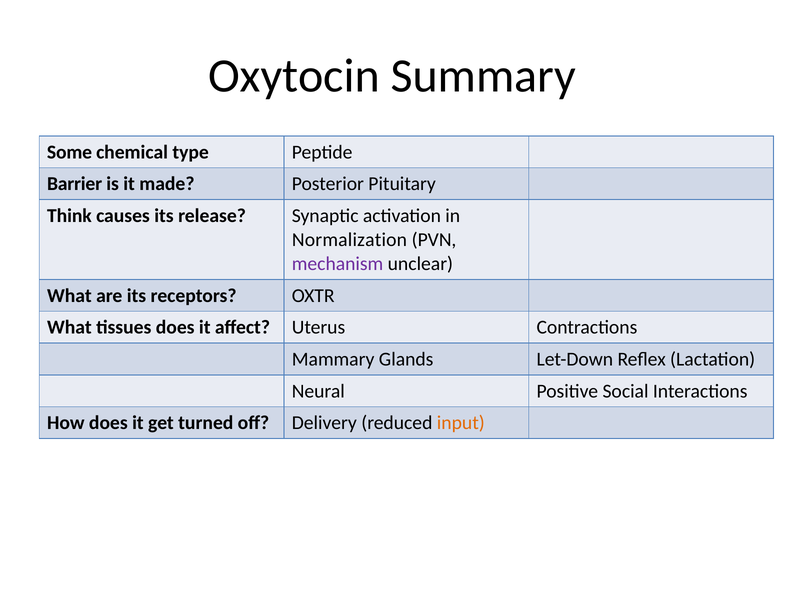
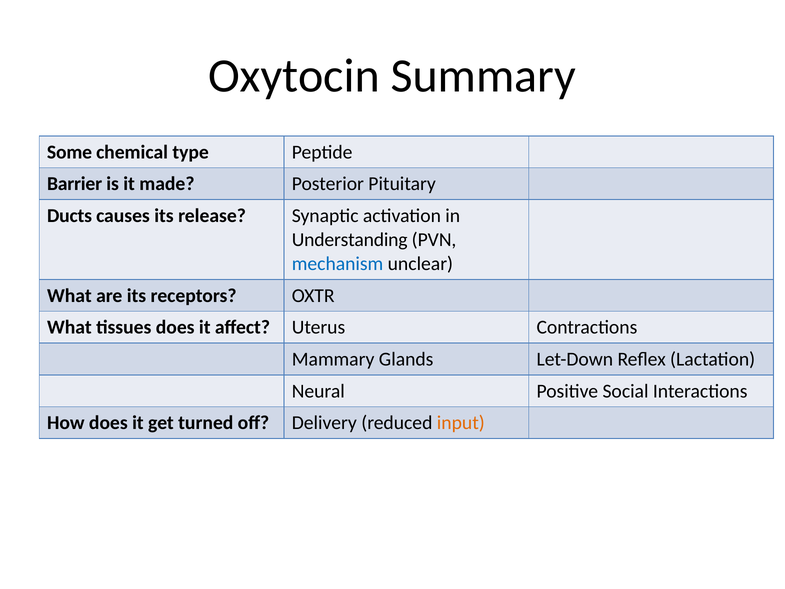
Think: Think -> Ducts (69, 216)
Normalization: Normalization -> Understanding (350, 240)
mechanism colour: purple -> blue (338, 264)
